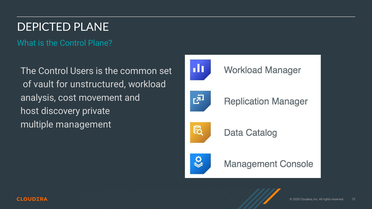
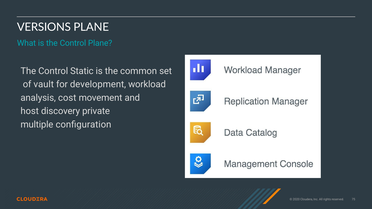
DEPICTED: DEPICTED -> VERSIONS (44, 27)
Users: Users -> Static (82, 71)
unstructured: unstructured -> development (98, 84)
management: management -> conﬁguration (83, 125)
